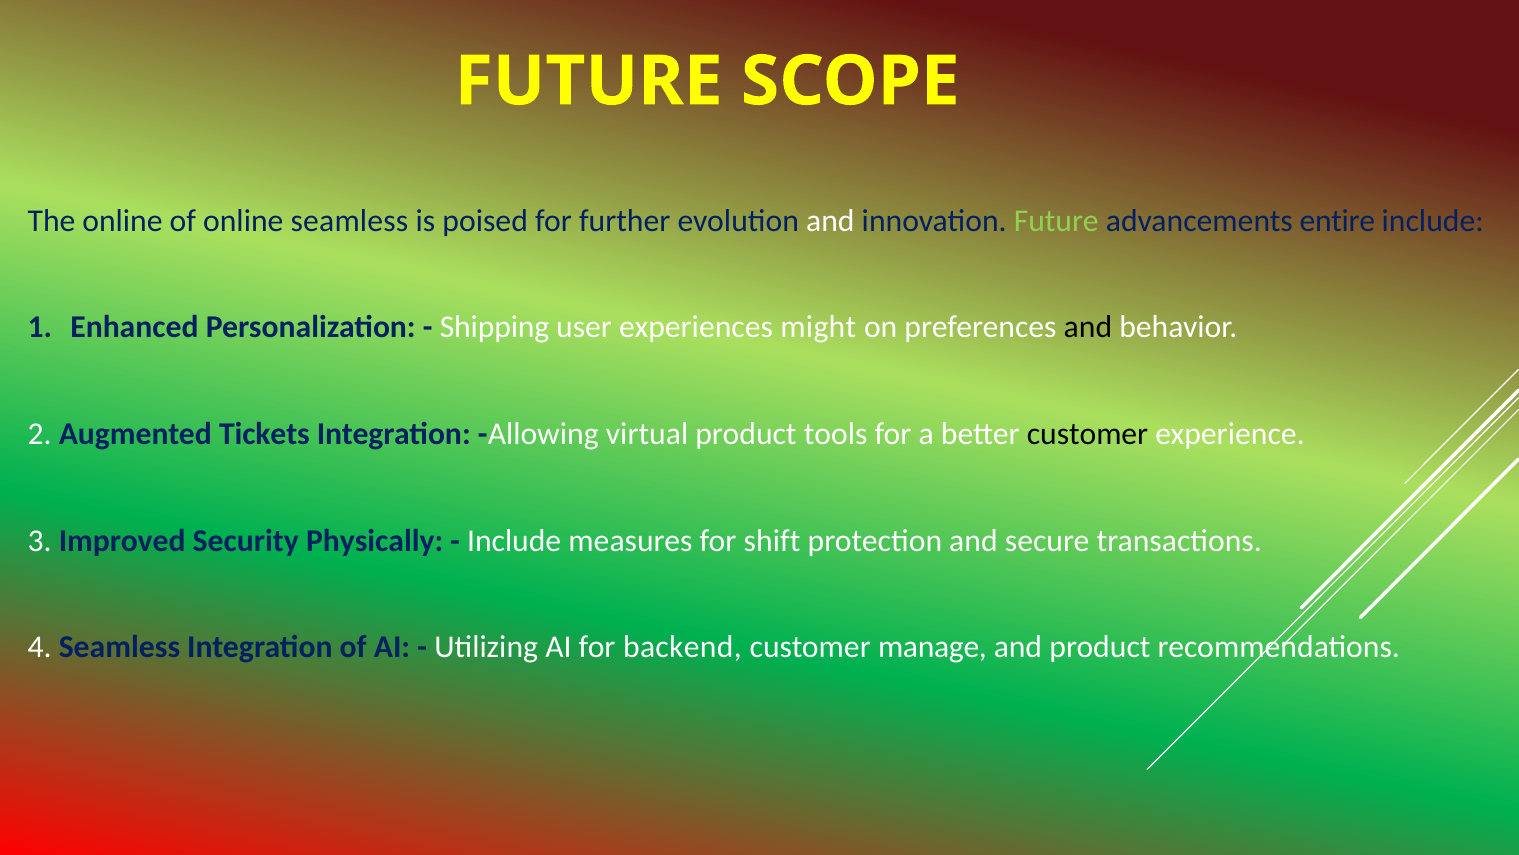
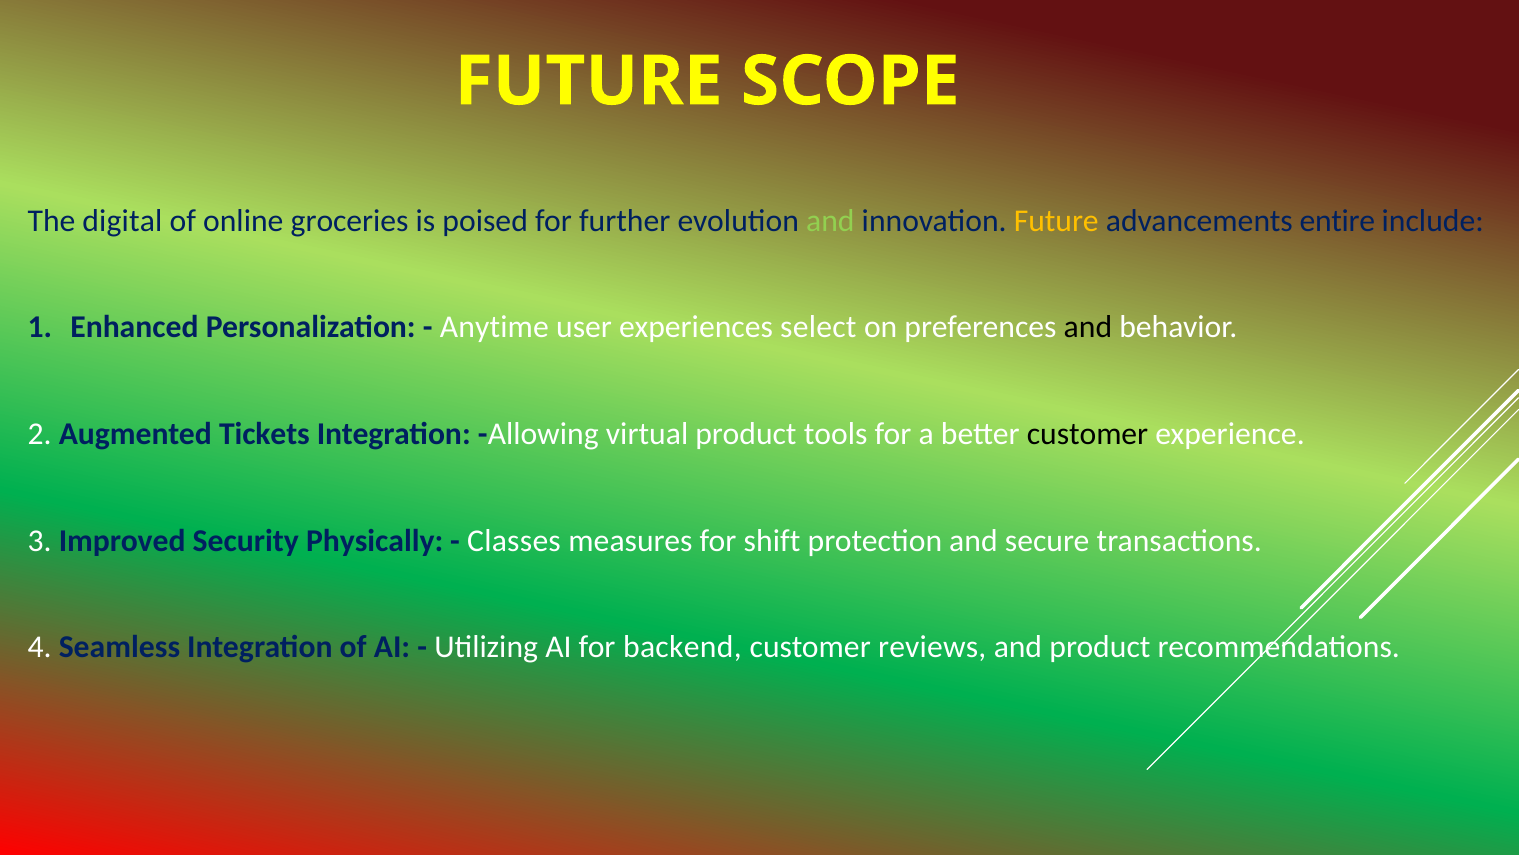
The online: online -> digital (122, 221)
online seamless: seamless -> groceries (350, 221)
and colour: white -> light green (830, 221)
Future colour: light green -> yellow (1056, 221)
Shipping: Shipping -> Anytime (494, 327)
might: might -> select (818, 327)
Include: Include -> Classes (514, 540)
manage: manage -> reviews (932, 647)
